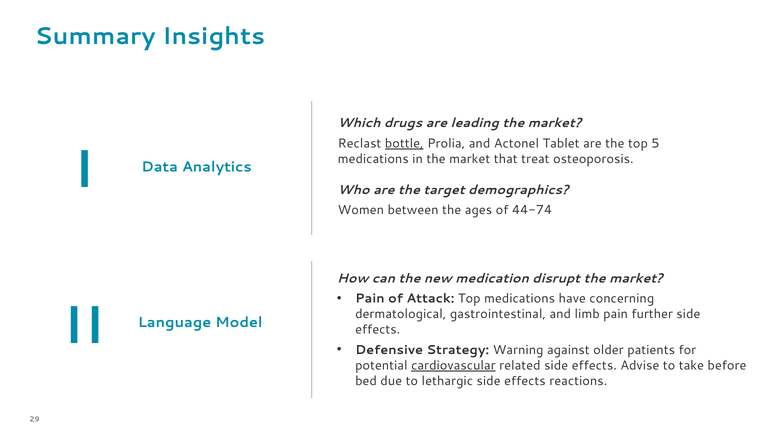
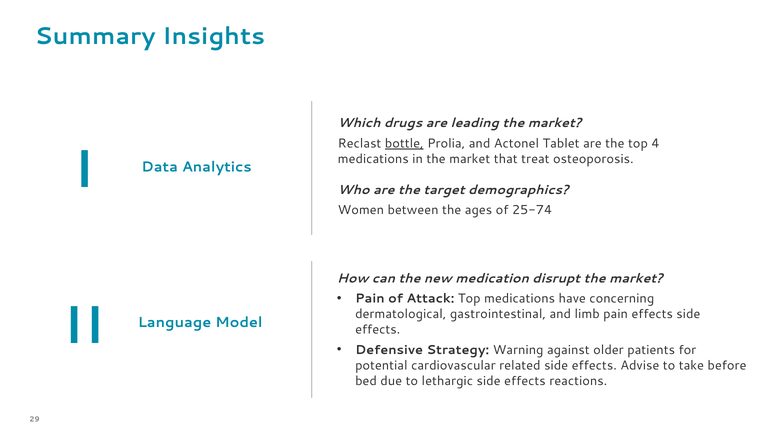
5: 5 -> 4 (655, 144)
44-74: 44-74 -> 25-74 (532, 210)
pain further: further -> effects (652, 314)
cardiovascular underline: present -> none (453, 366)
